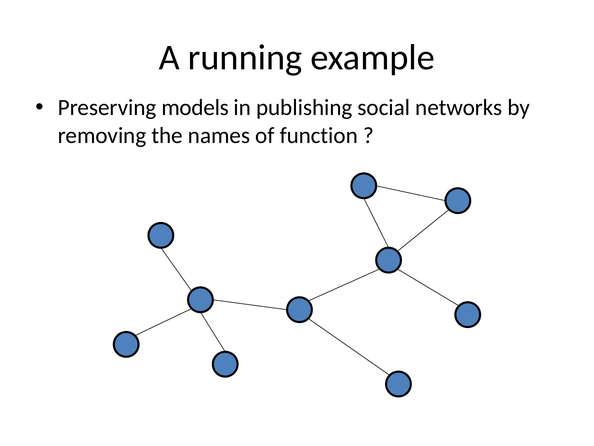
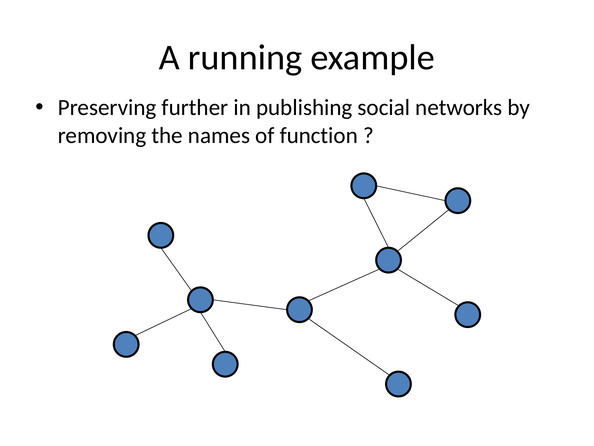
models: models -> further (195, 108)
